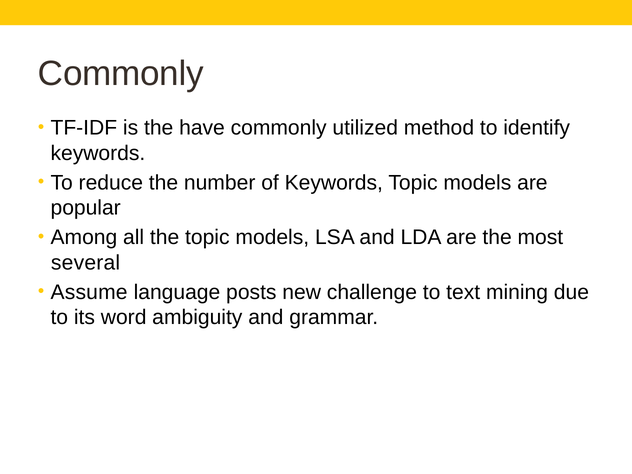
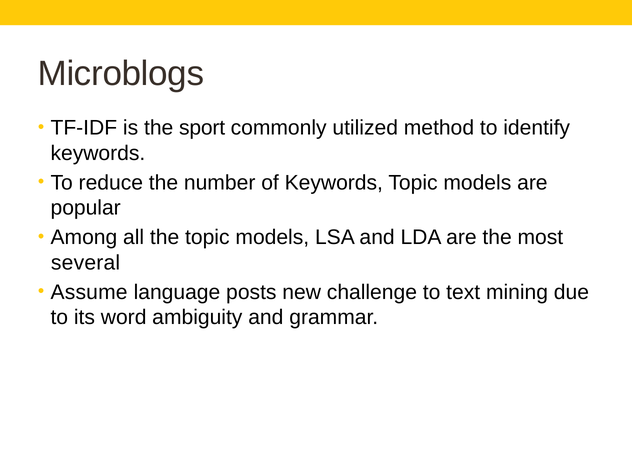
Commonly: Commonly -> Microblogs (121, 74)
have: have -> sport (202, 128)
